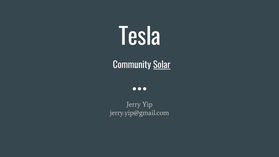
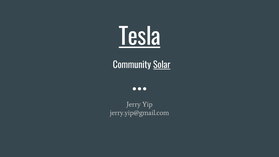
Tesla underline: none -> present (140, 37)
